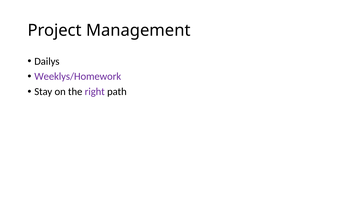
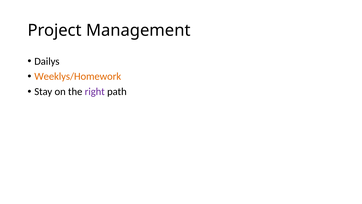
Weeklys/Homework colour: purple -> orange (78, 76)
